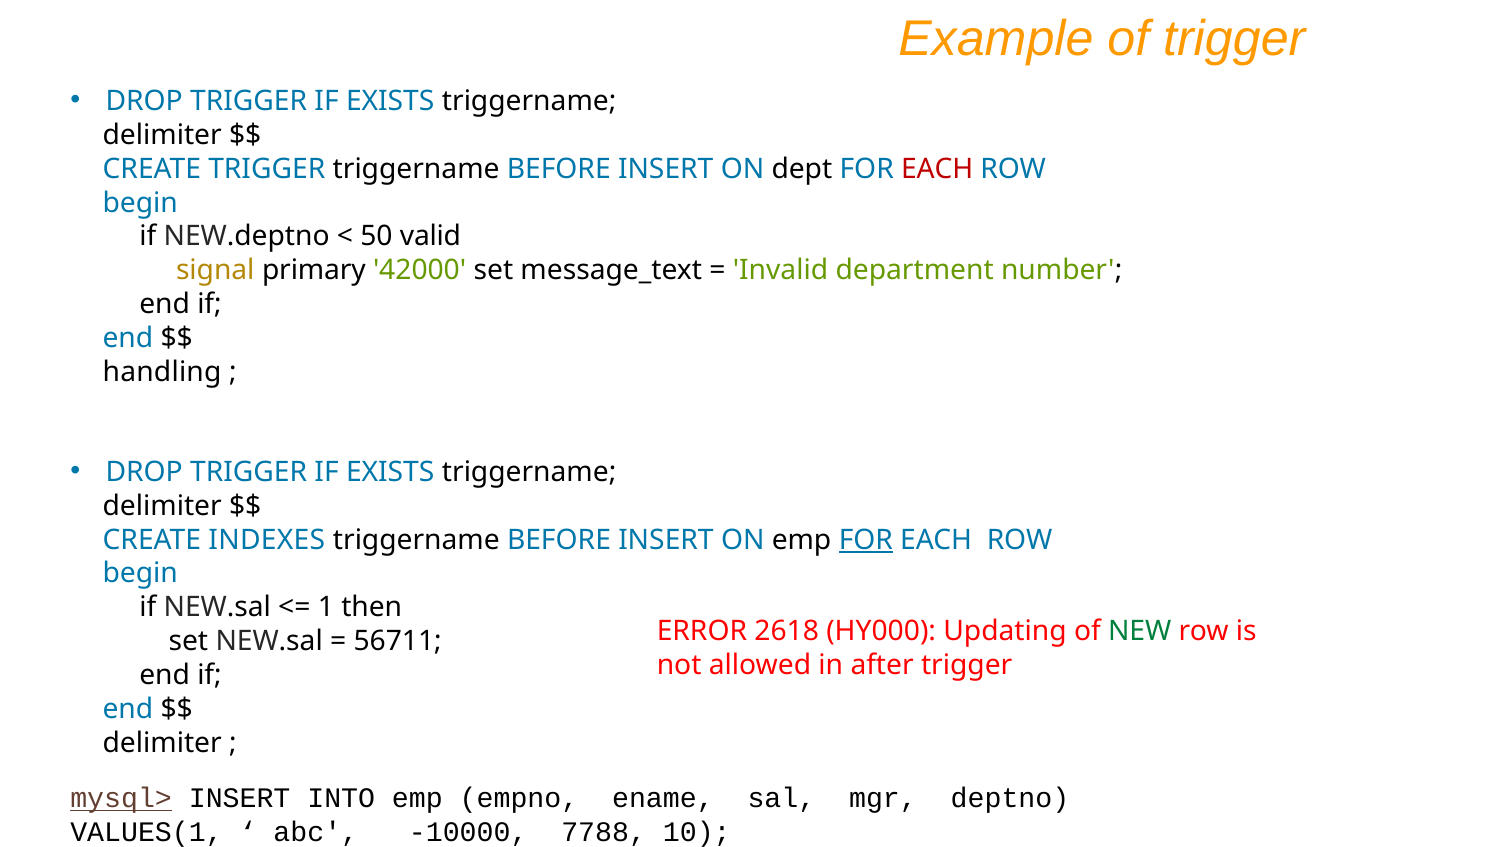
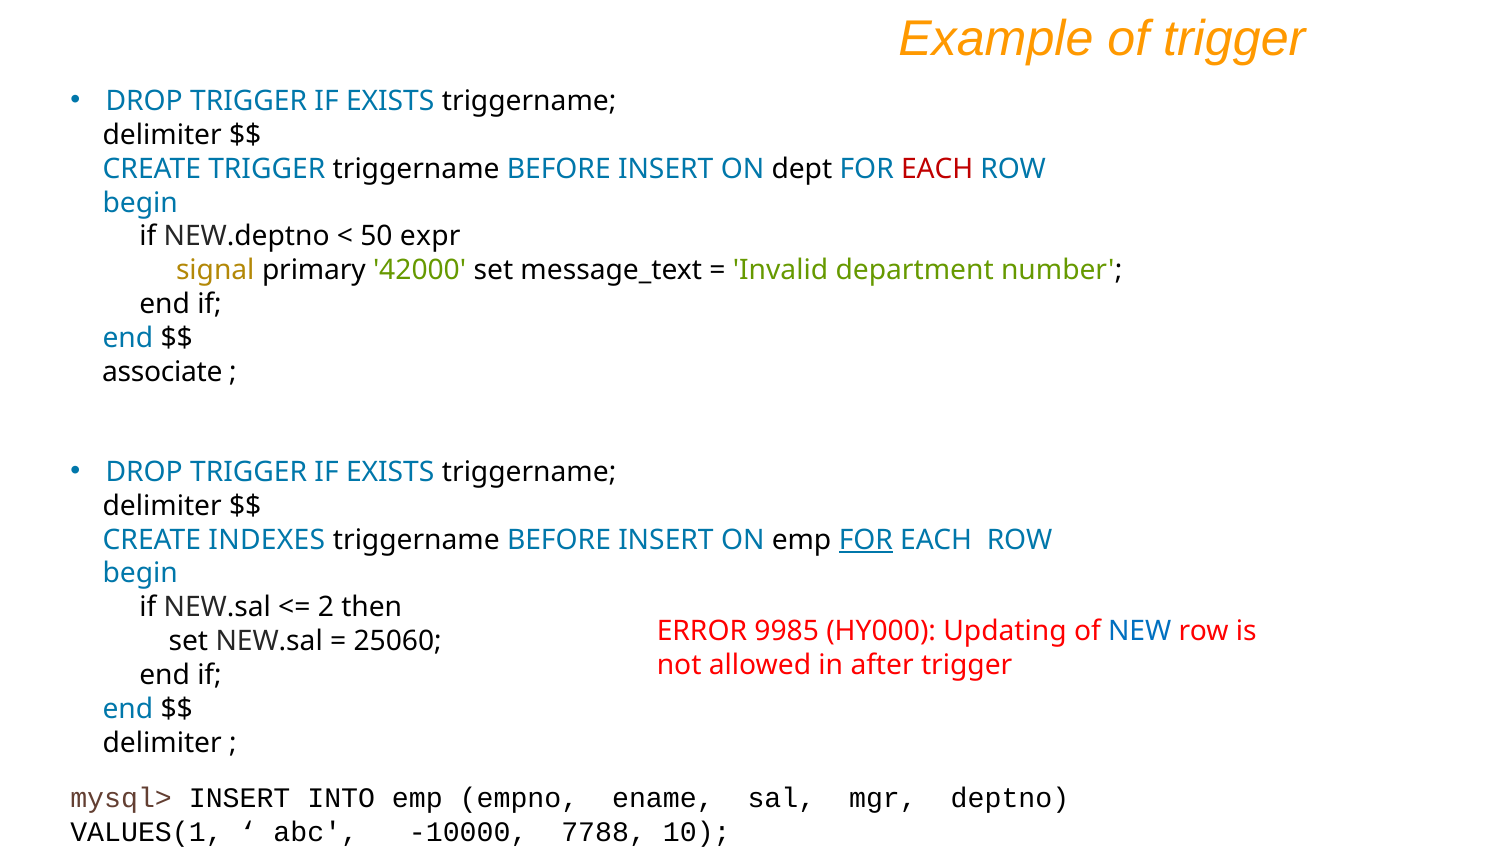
valid: valid -> expr (430, 236)
handling: handling -> associate (162, 372)
1: 1 -> 2 (326, 607)
2618: 2618 -> 9985 (787, 631)
NEW colour: green -> blue (1140, 631)
56711: 56711 -> 25060 (398, 641)
mysql> underline: present -> none (121, 798)
